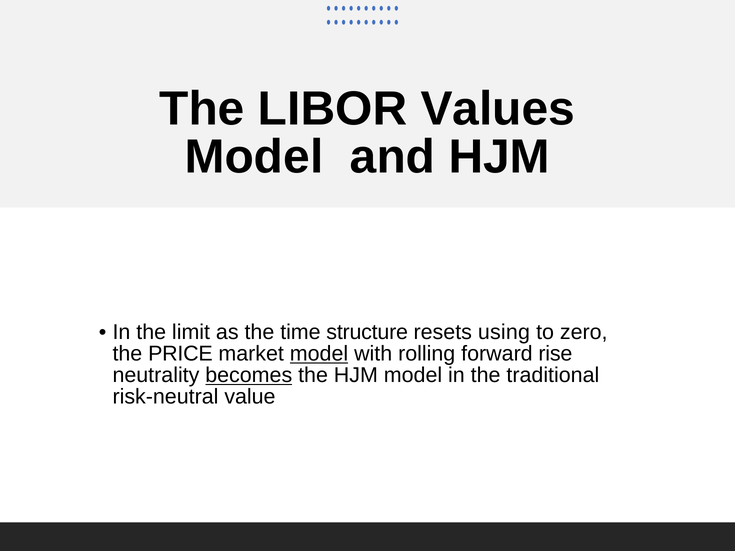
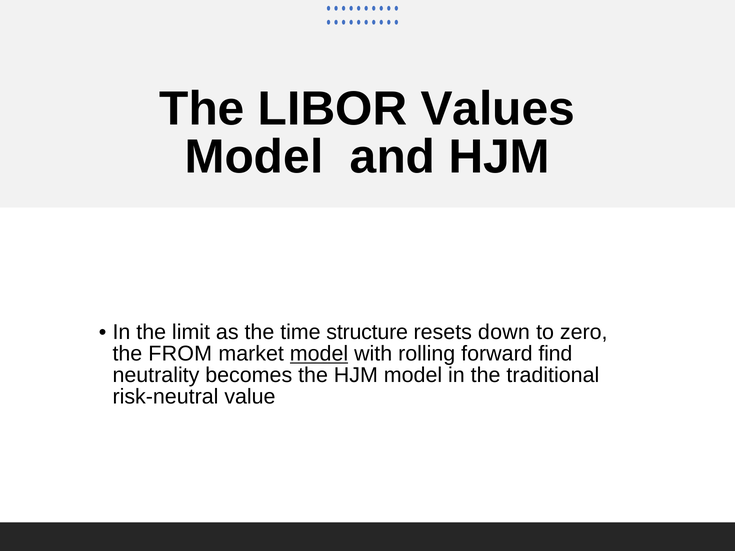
using: using -> down (504, 332)
PRICE: PRICE -> FROM (180, 354)
rise: rise -> find (555, 354)
becomes underline: present -> none (249, 375)
